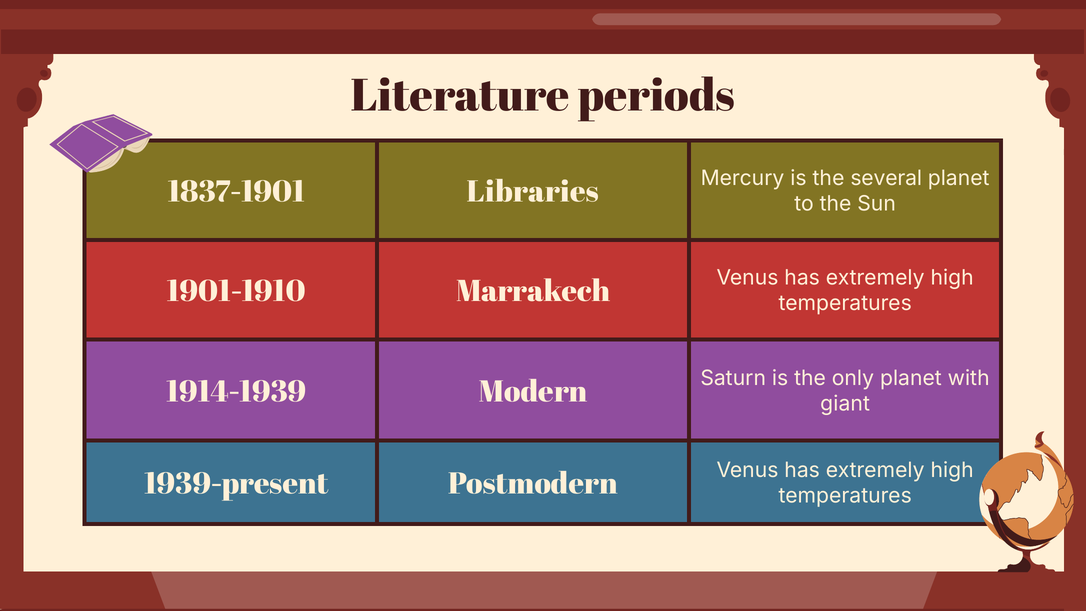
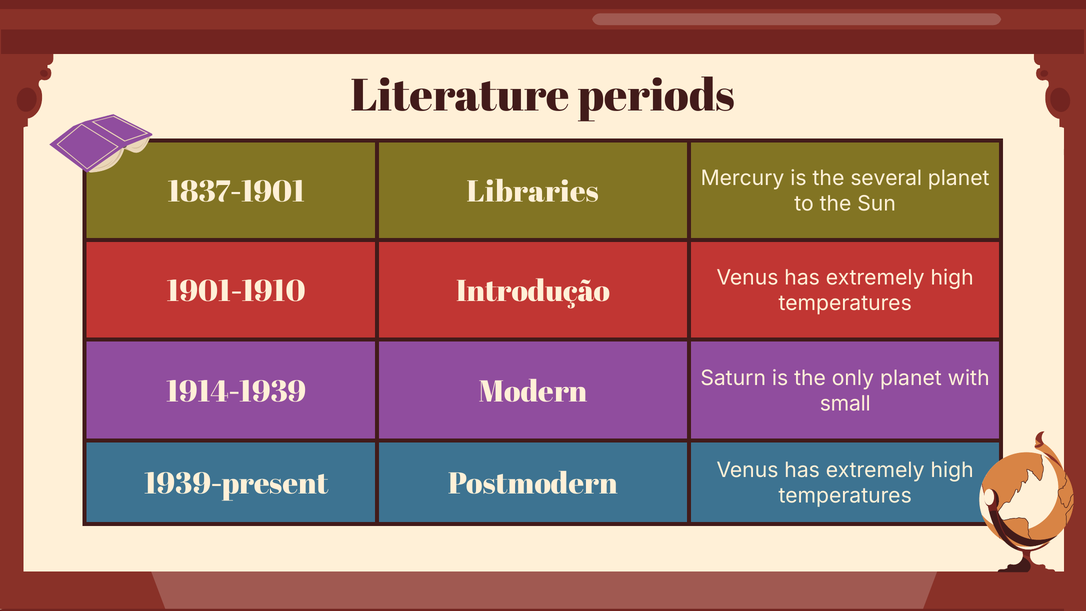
Marrakech: Marrakech -> Introdução (533, 291)
giant: giant -> small (845, 404)
